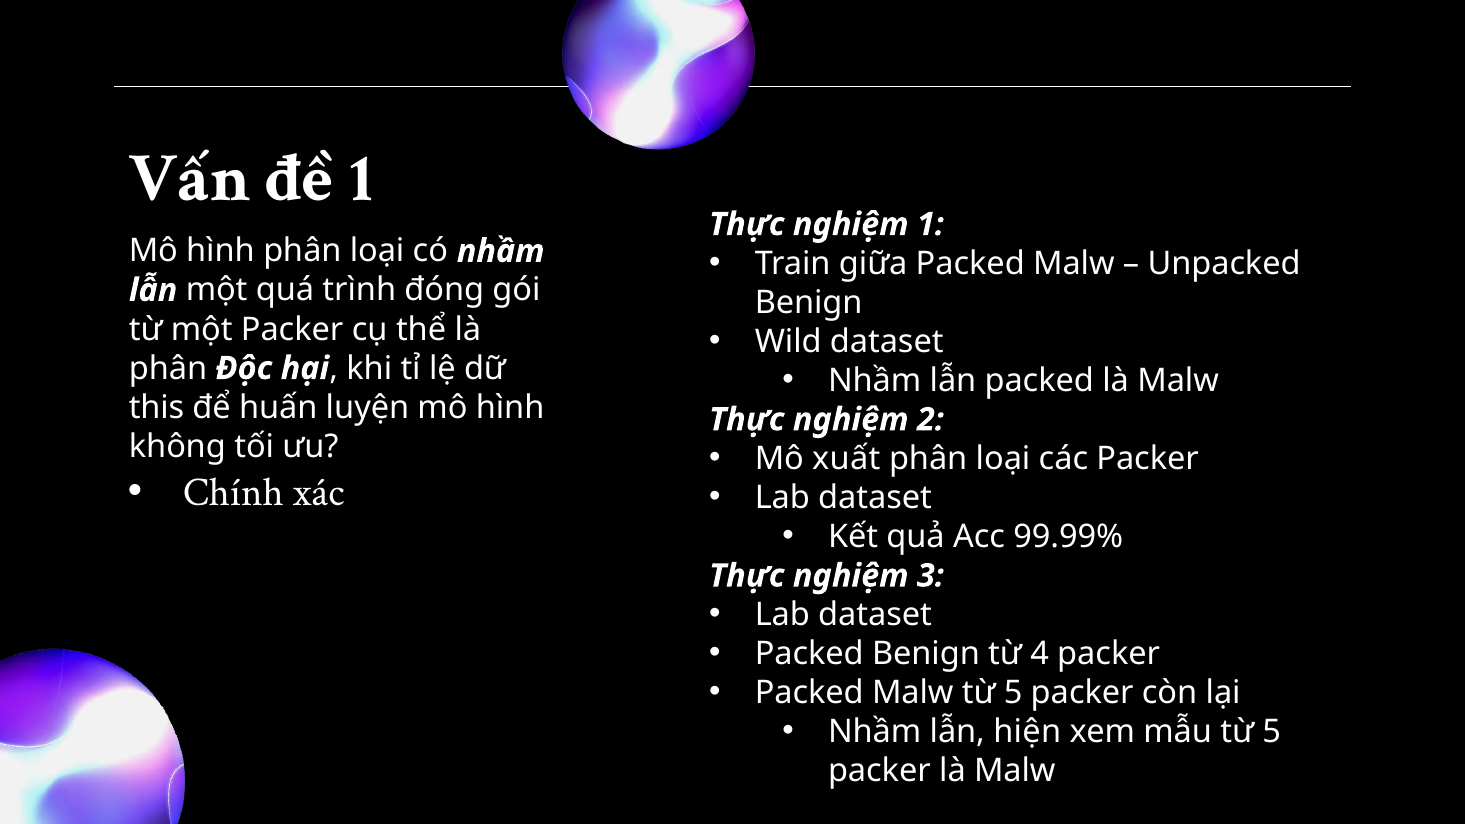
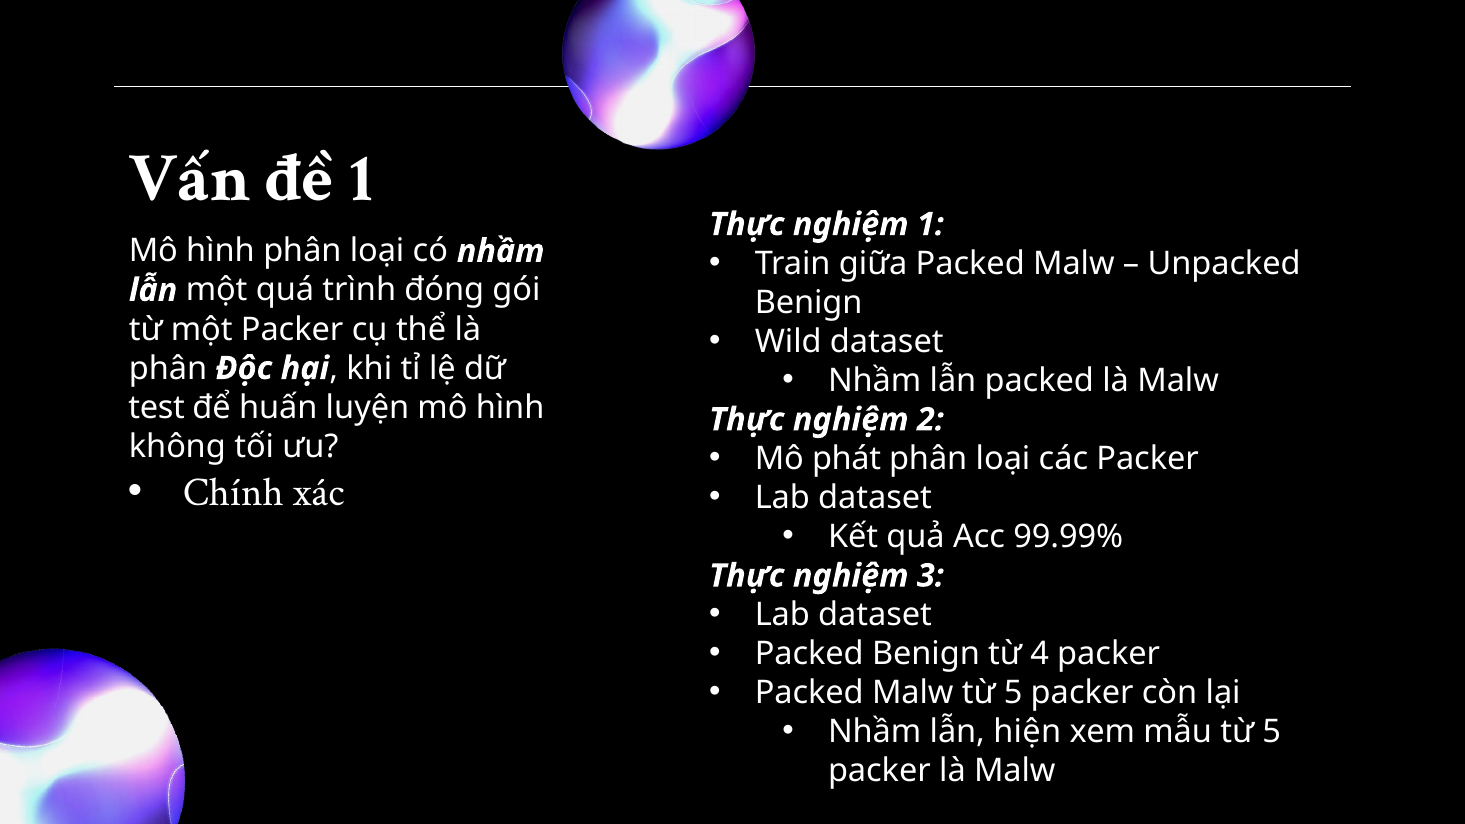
this: this -> test (157, 407)
xuất: xuất -> phát (847, 459)
